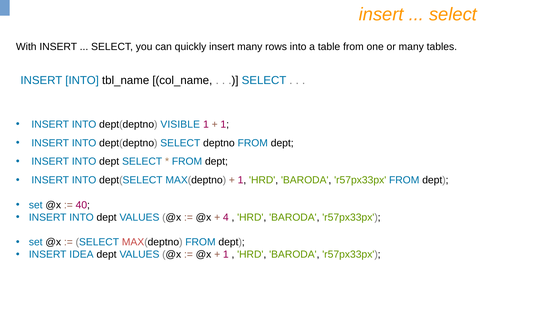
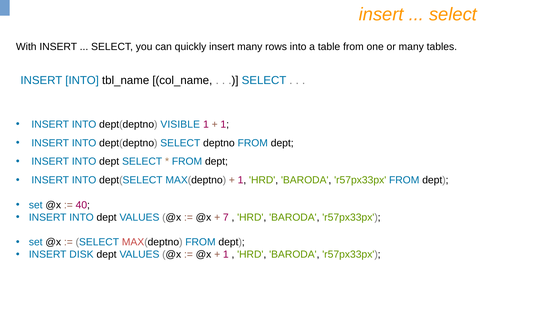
4: 4 -> 7 (226, 217)
IDEA: IDEA -> DISK (81, 254)
